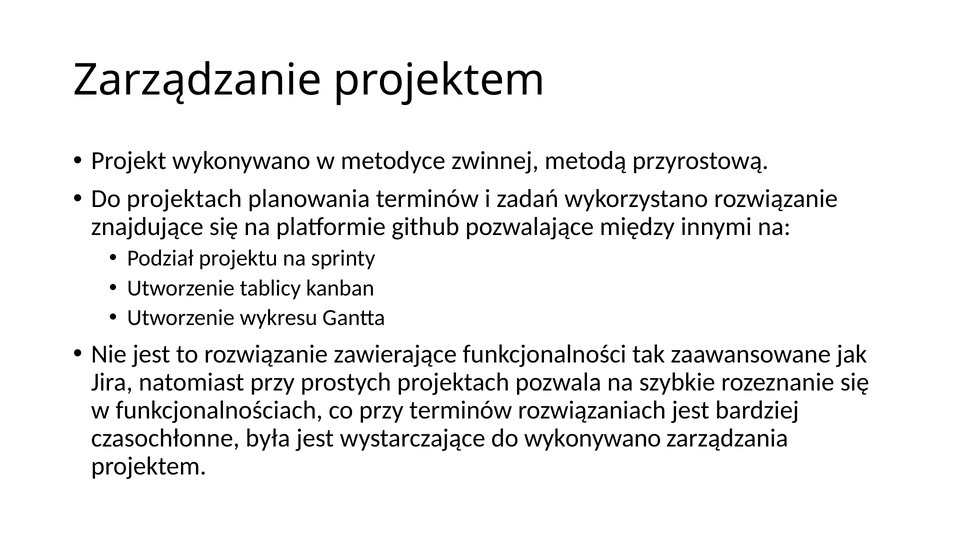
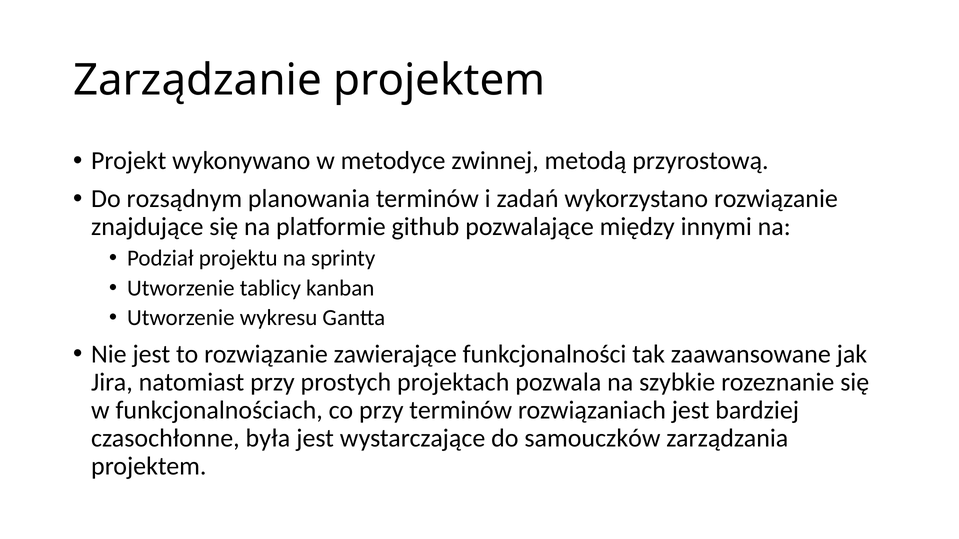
Do projektach: projektach -> rozsądnym (184, 199)
do wykonywano: wykonywano -> samouczków (592, 439)
